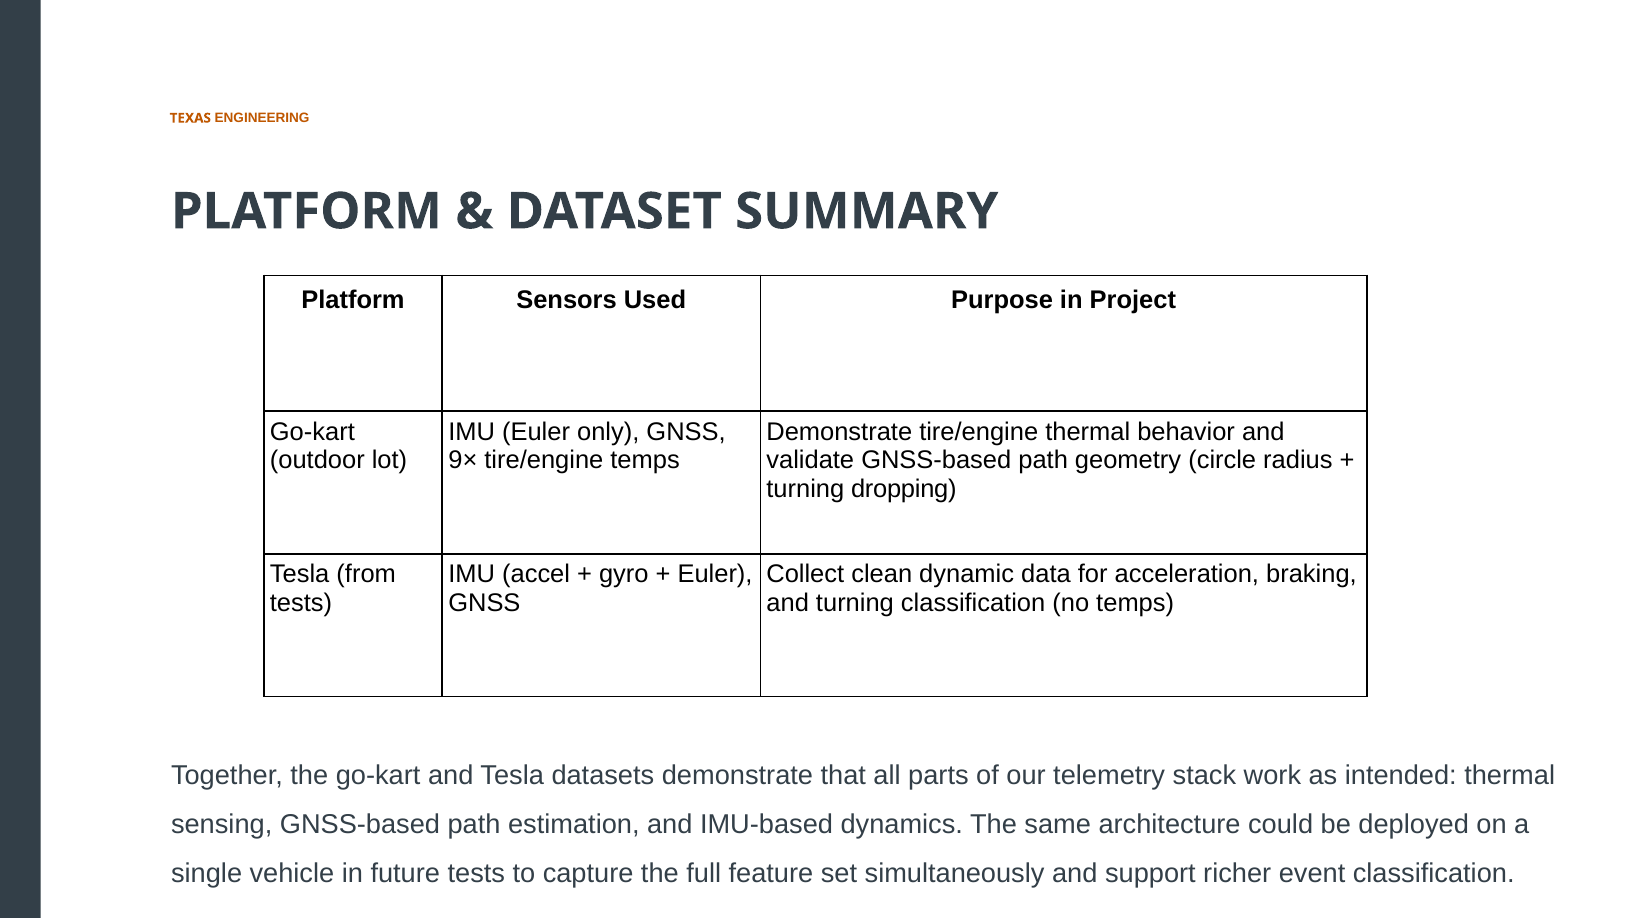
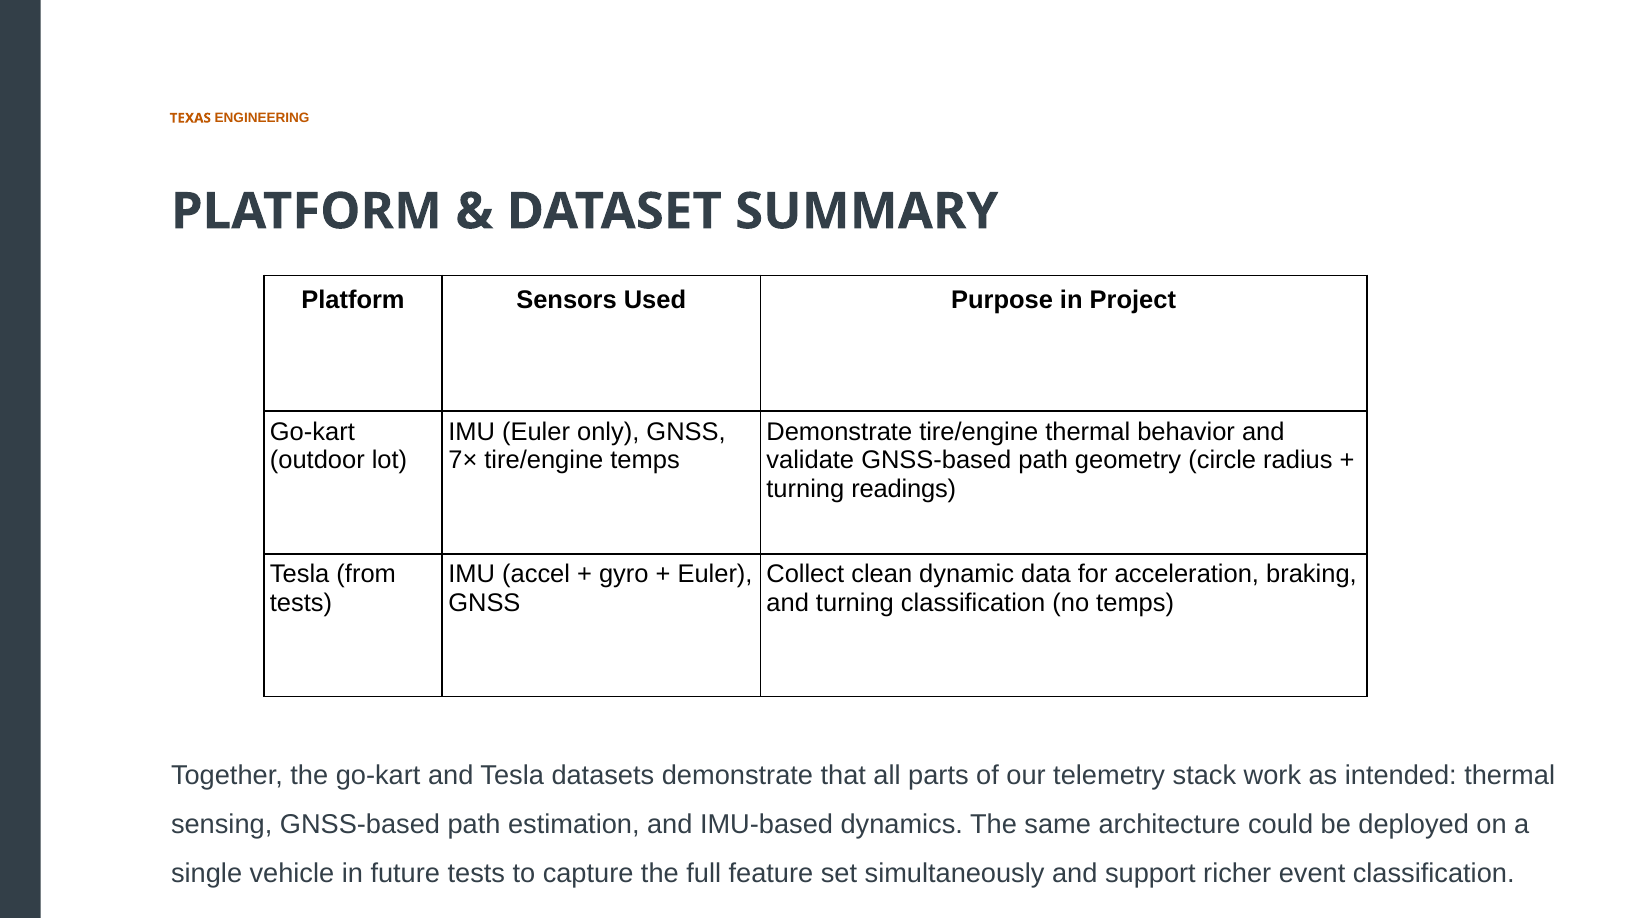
9×: 9× -> 7× (463, 460)
dropping: dropping -> readings (904, 489)
